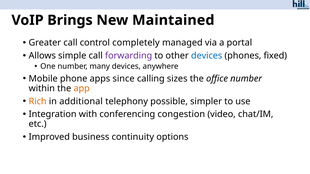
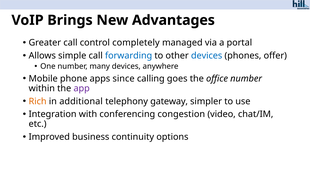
Maintained: Maintained -> Advantages (173, 20)
forwarding colour: purple -> blue (129, 56)
fixed: fixed -> offer (275, 56)
sizes: sizes -> goes (177, 79)
app colour: orange -> purple (82, 89)
possible: possible -> gateway (169, 102)
